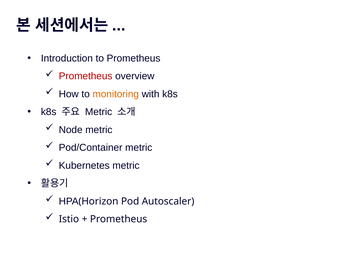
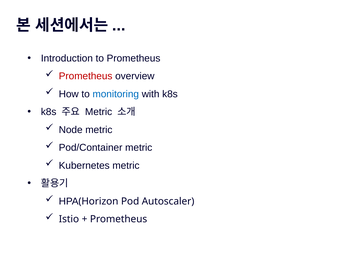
monitoring colour: orange -> blue (116, 94)
